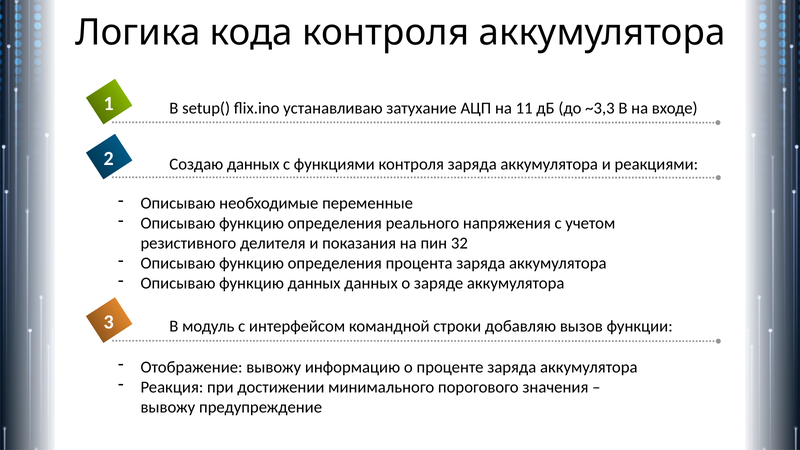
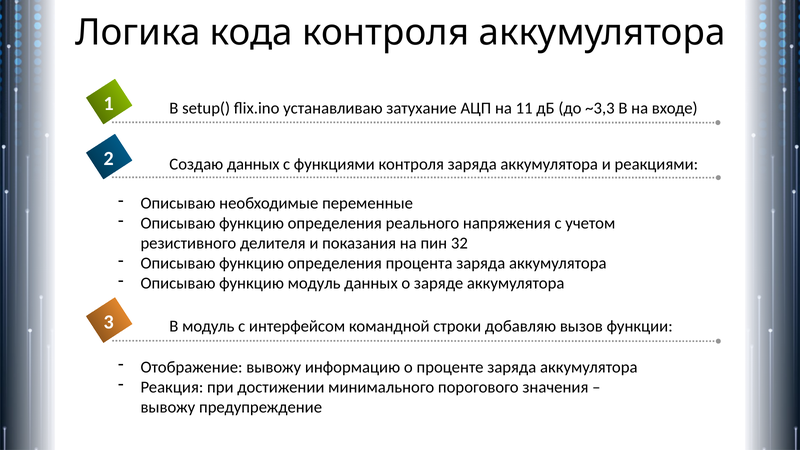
функцию данных: данных -> модуль (314, 283)
